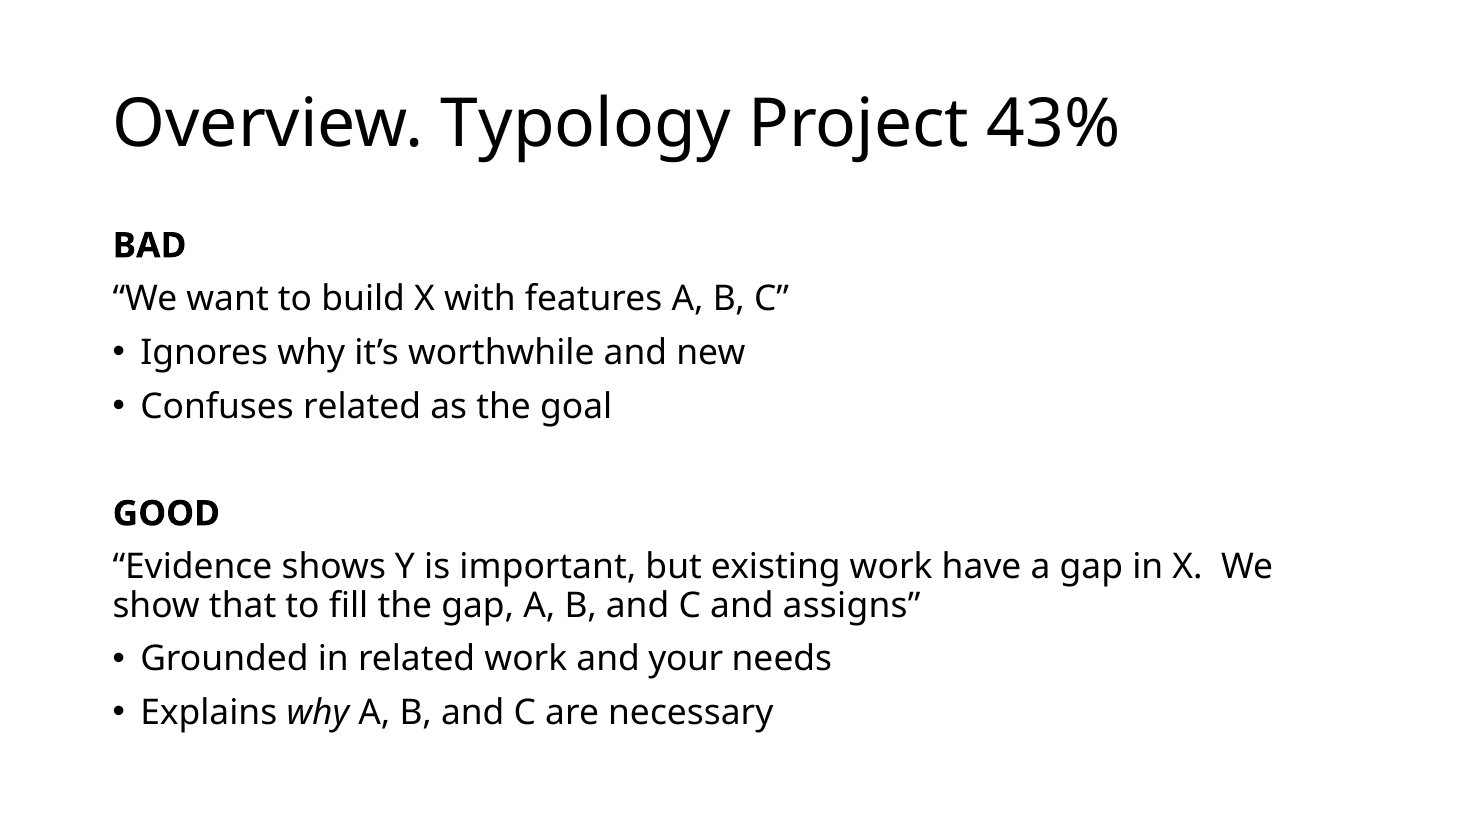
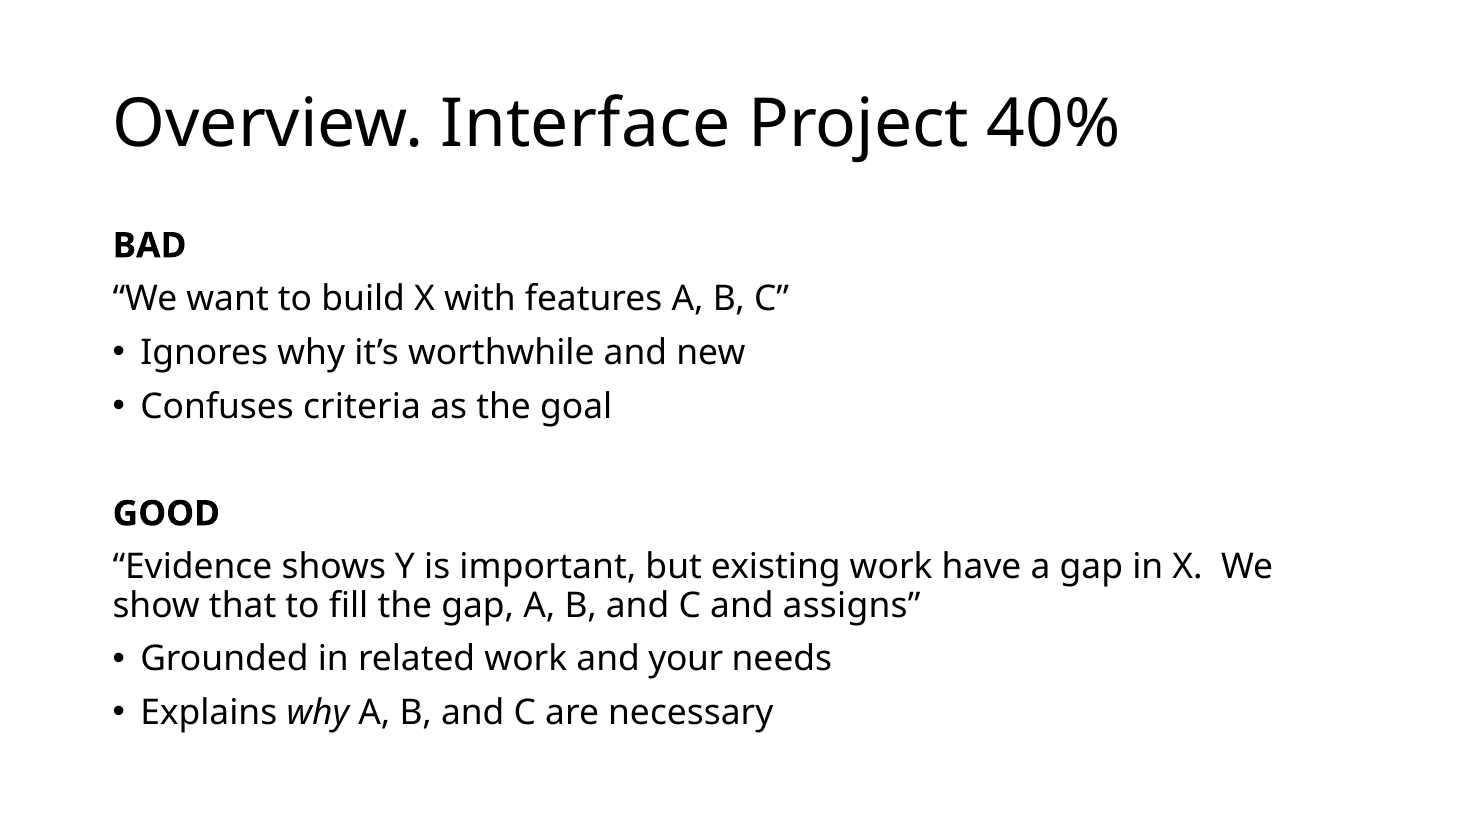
Typology: Typology -> Interface (586, 124)
43%: 43% -> 40% (1054, 124)
Confuses related: related -> criteria (362, 406)
